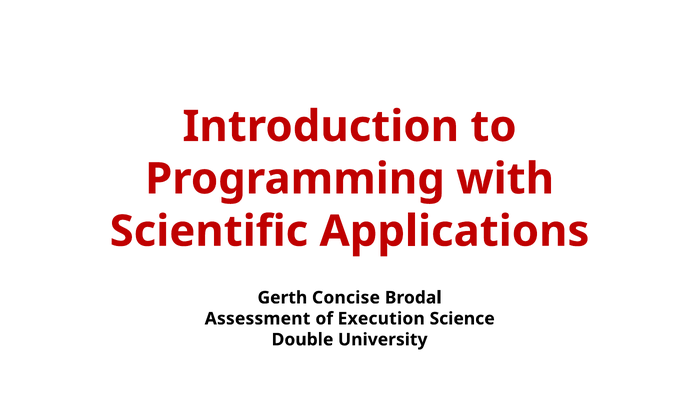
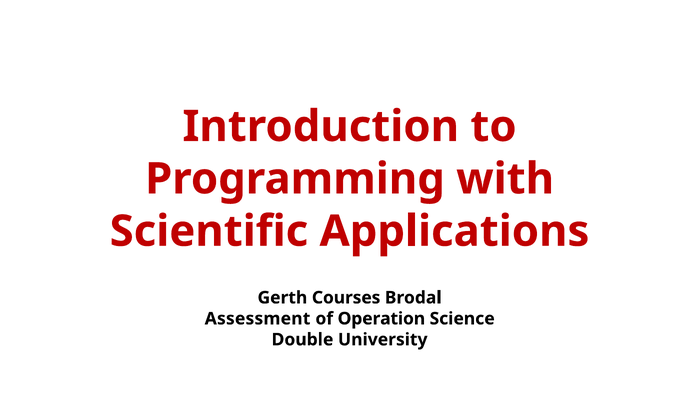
Concise: Concise -> Courses (346, 298)
Execution: Execution -> Operation (381, 319)
